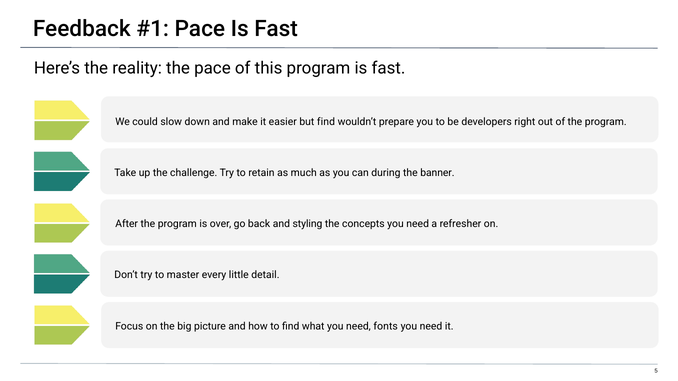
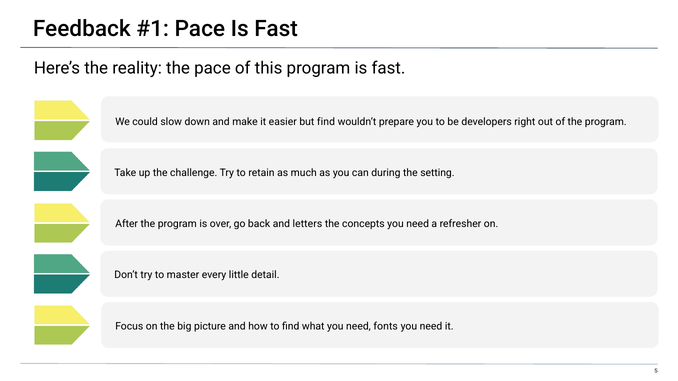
banner: banner -> setting (437, 173)
styling: styling -> letters (307, 224)
